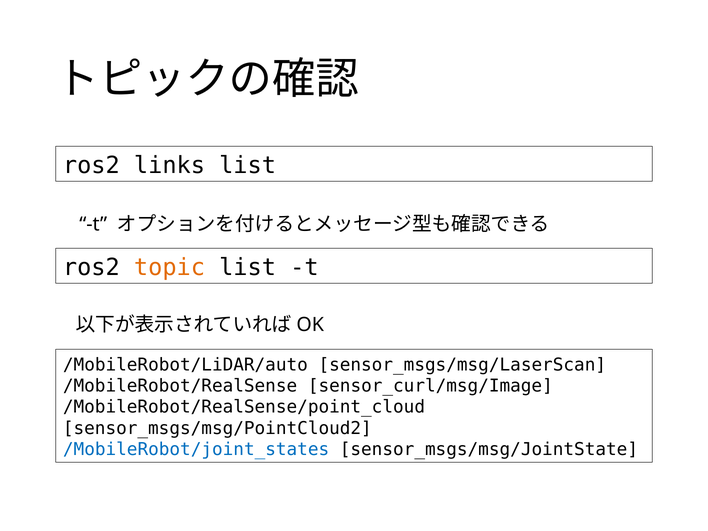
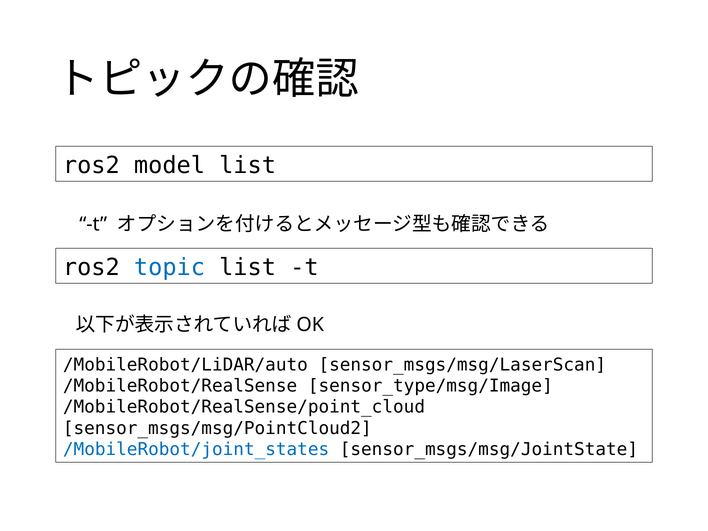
links: links -> model (169, 166)
topic colour: orange -> blue (169, 267)
sensor_curl/msg/Image: sensor_curl/msg/Image -> sensor_type/msg/Image (430, 386)
